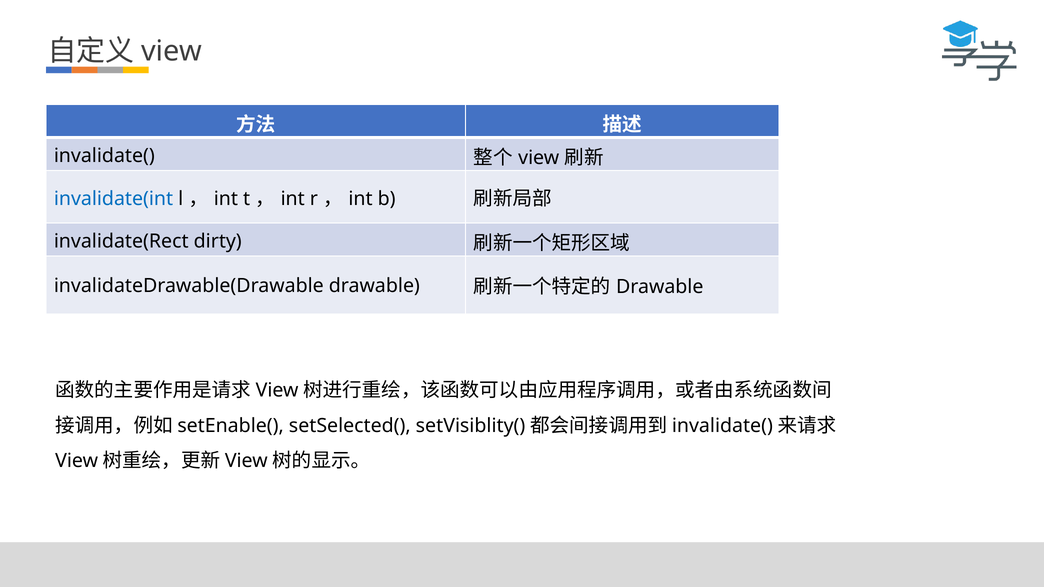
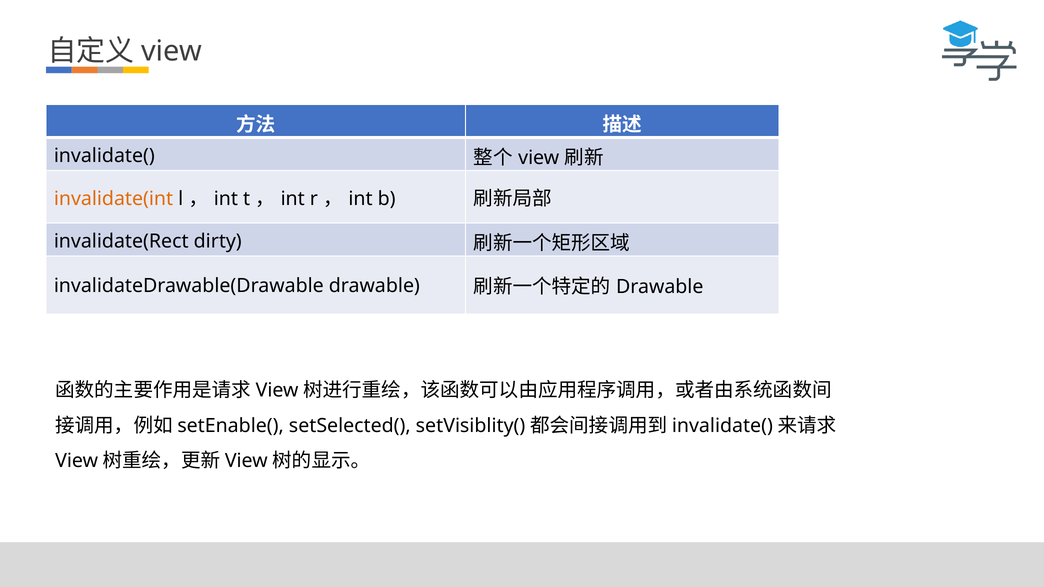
invalidate(int colour: blue -> orange (114, 199)
